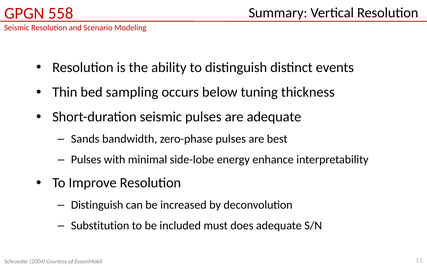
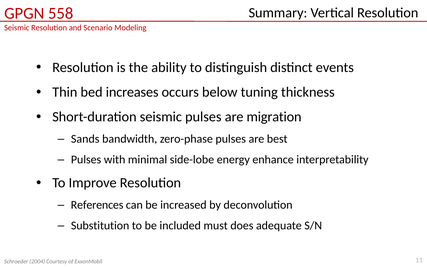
sampling: sampling -> increases (132, 92)
are adequate: adequate -> migration (274, 117)
Distinguish: Distinguish -> References (97, 205)
